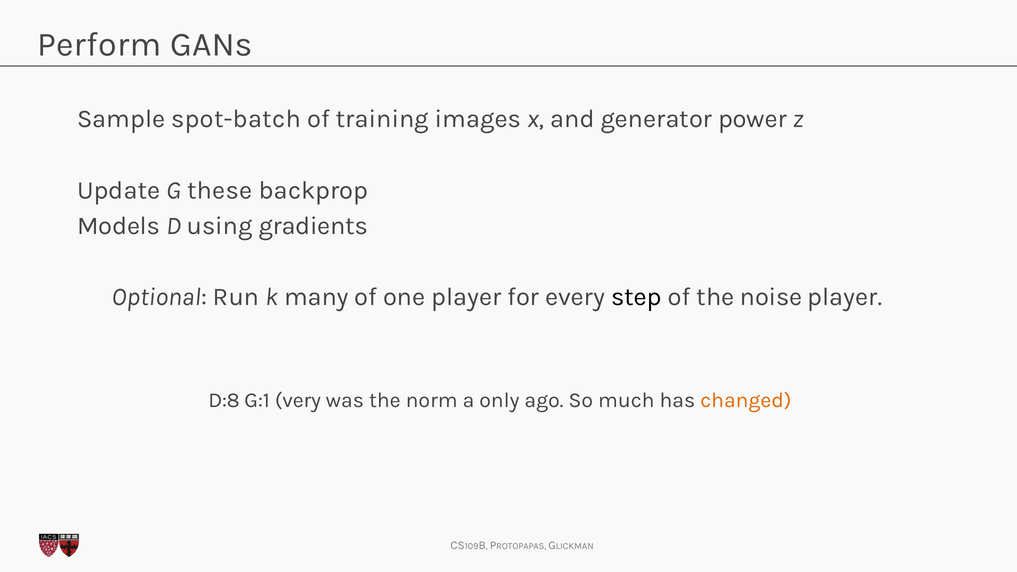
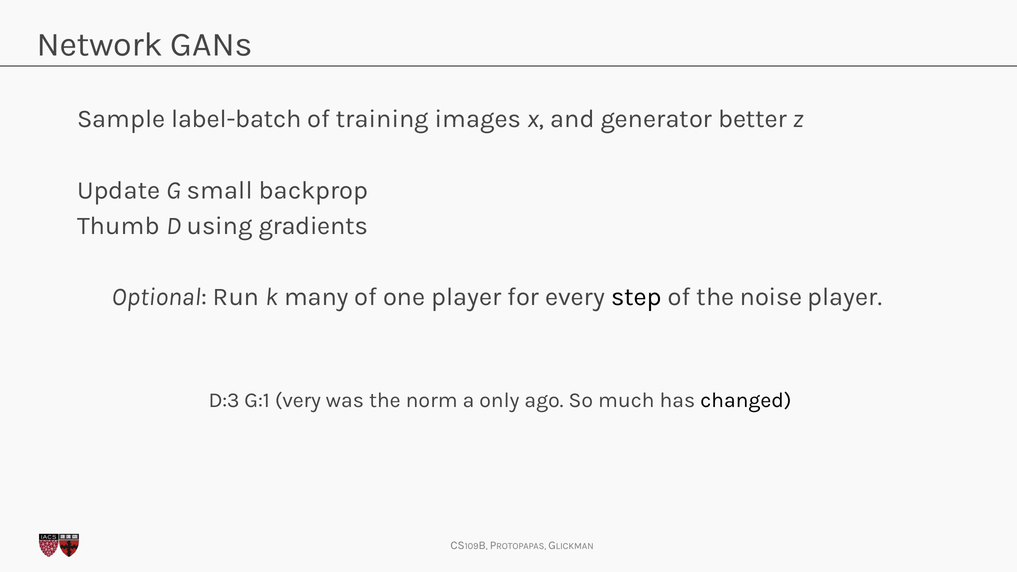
Perform: Perform -> Network (100, 45)
spot-batch: spot-batch -> label-batch (236, 119)
power: power -> better (752, 119)
these: these -> small (220, 190)
Models: Models -> Thumb (118, 226)
D:8: D:8 -> D:3 (224, 400)
changed colour: orange -> black (746, 400)
